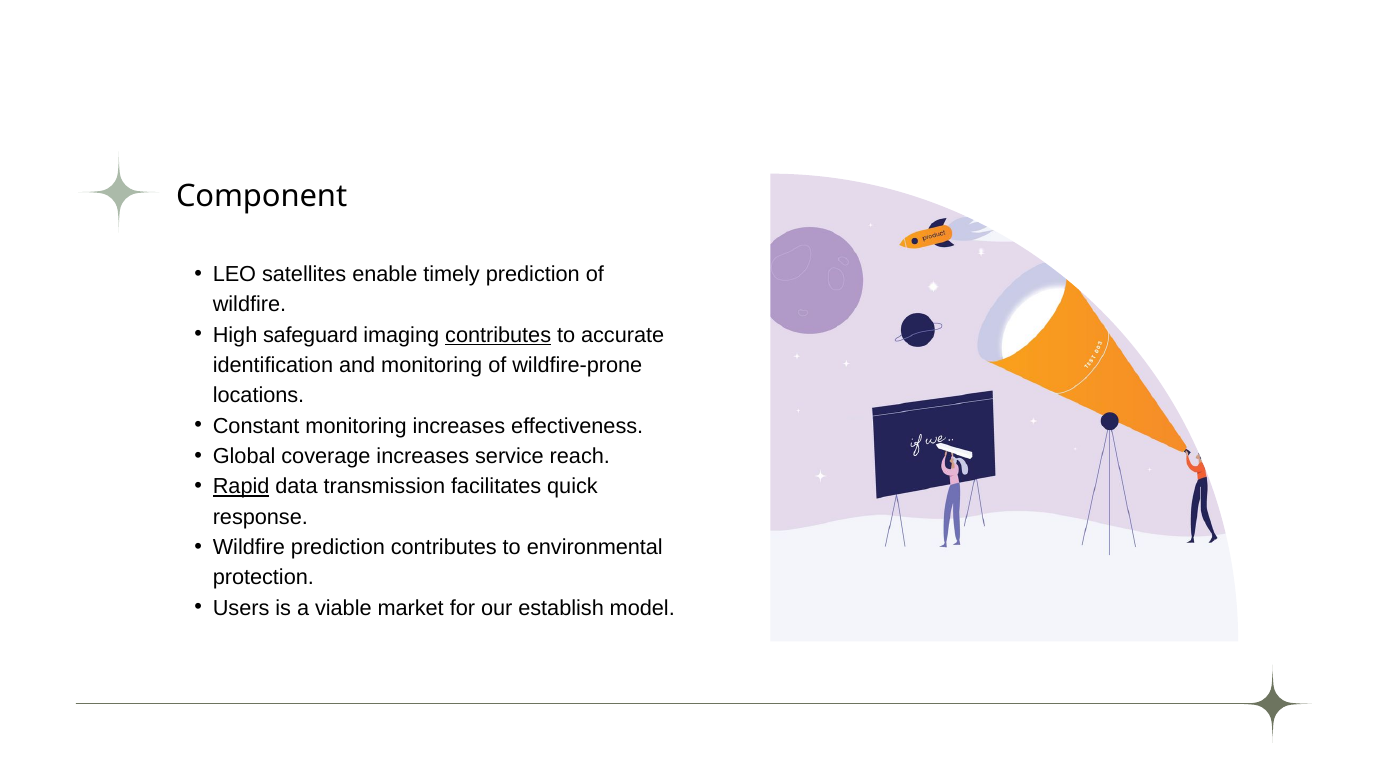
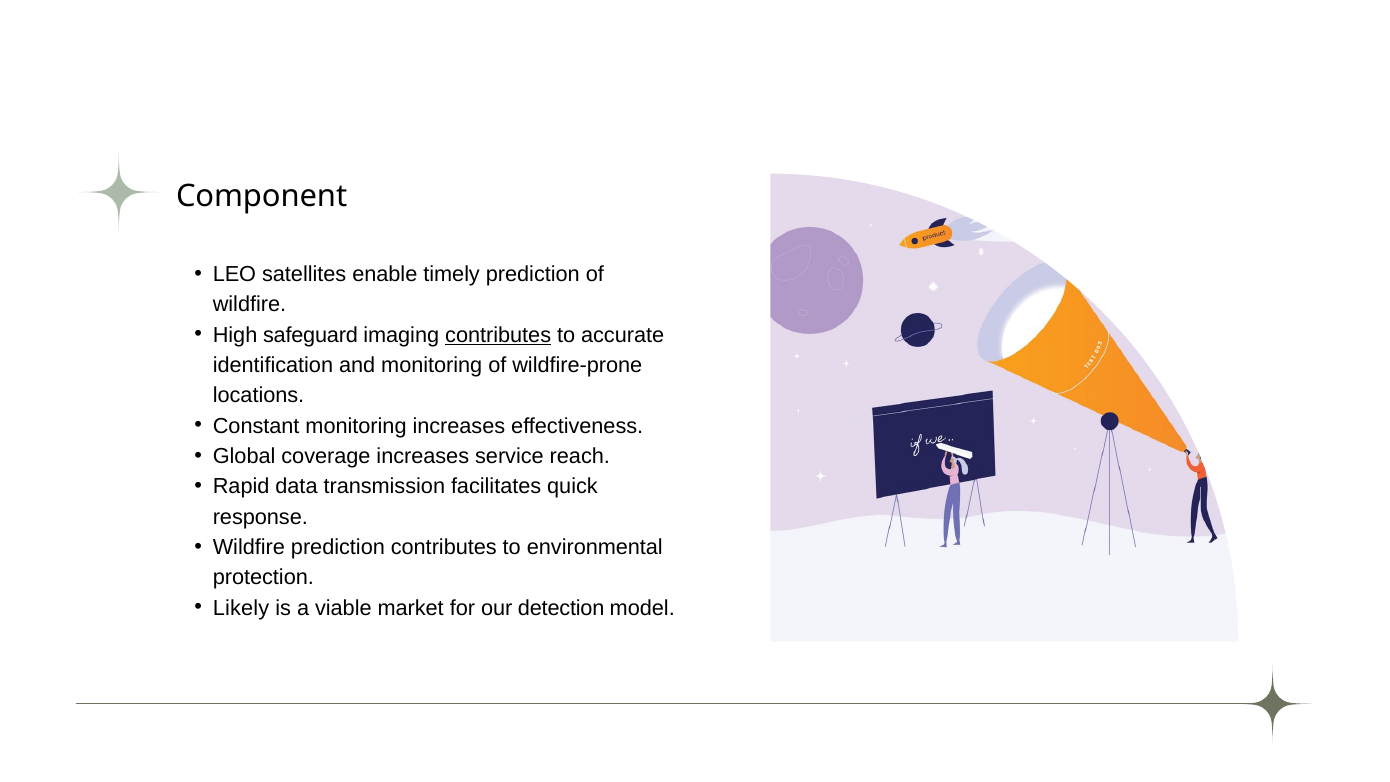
Rapid underline: present -> none (241, 487)
Users: Users -> Likely (241, 608)
establish: establish -> detection (561, 608)
